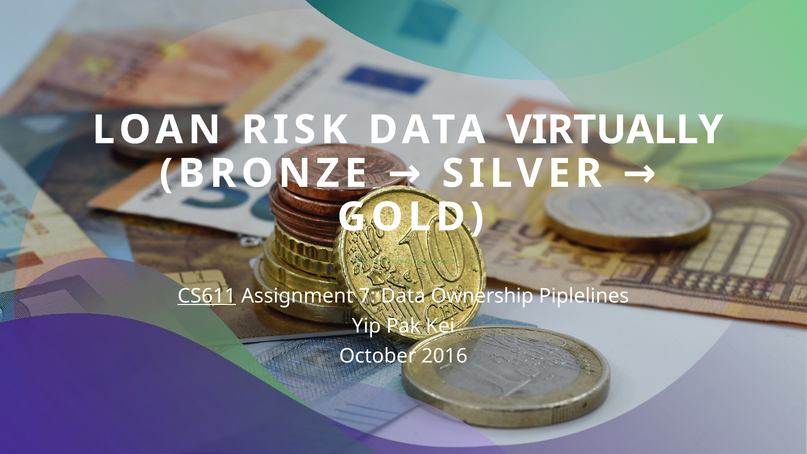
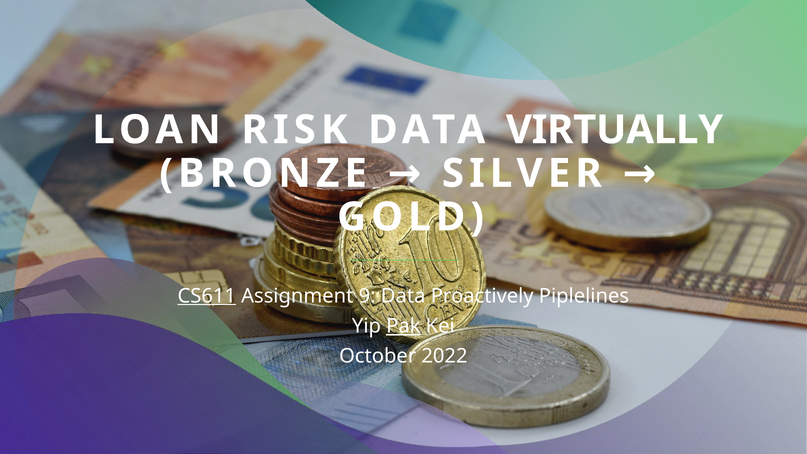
7: 7 -> 9 (367, 296)
Ownership: Ownership -> Proactively (482, 296)
Pak underline: none -> present (403, 326)
2016: 2016 -> 2022 (444, 356)
